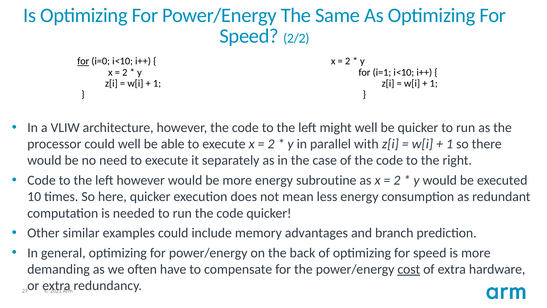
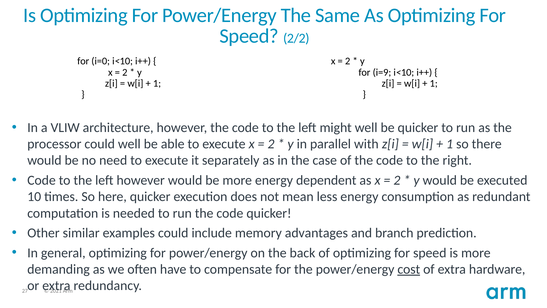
for underline: present -> none (83, 61)
i=1: i=1 -> i=9 (382, 72)
subroutine: subroutine -> dependent (326, 180)
